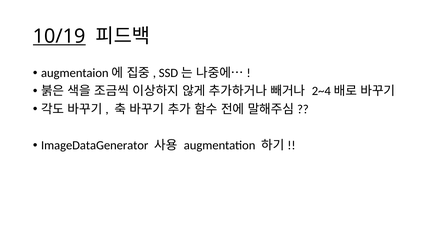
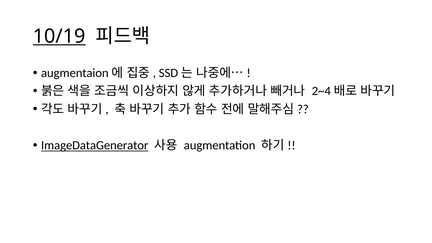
ImageDataGenerator underline: none -> present (95, 145)
